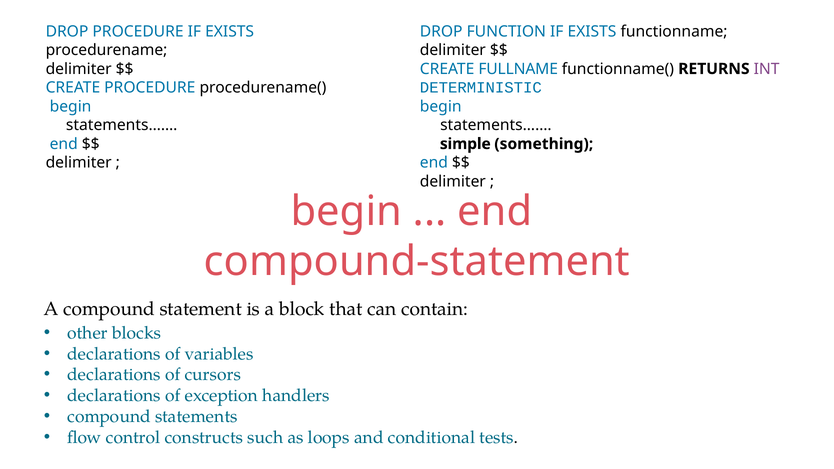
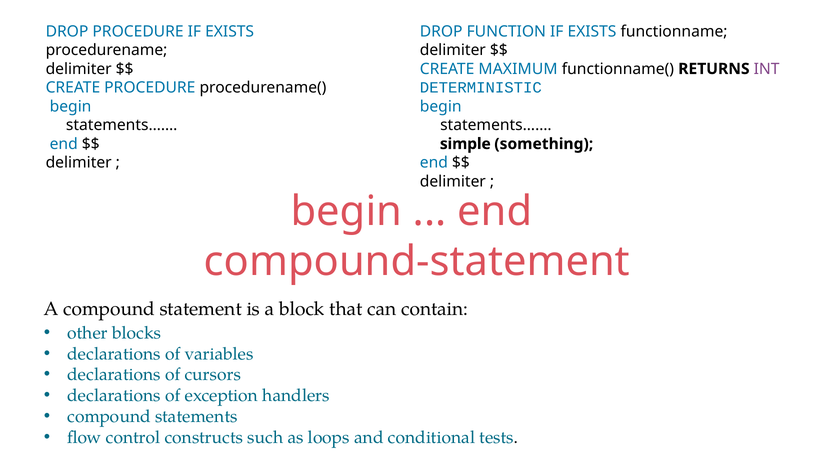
FULLNAME: FULLNAME -> MAXIMUM (518, 69)
